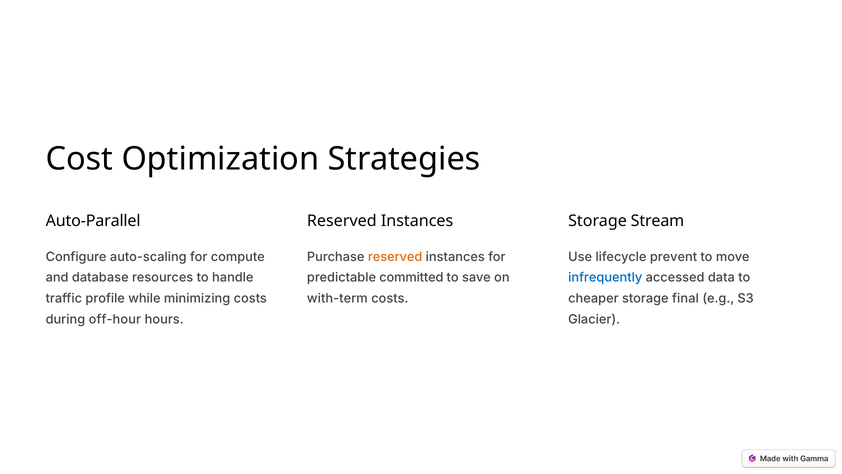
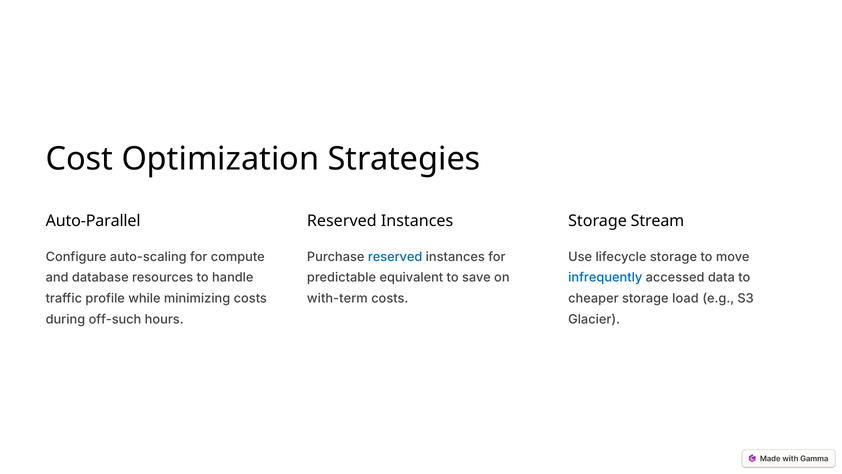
reserved colour: orange -> blue (395, 257)
lifecycle prevent: prevent -> storage (673, 257)
committed: committed -> equivalent (411, 277)
final: final -> load (685, 298)
off-hour: off-hour -> off-such (115, 319)
